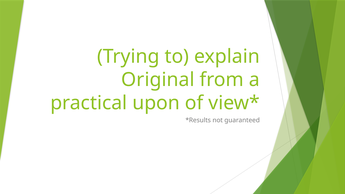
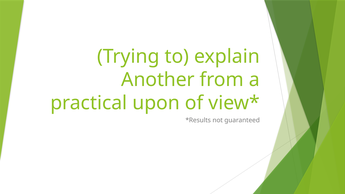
Original: Original -> Another (158, 80)
